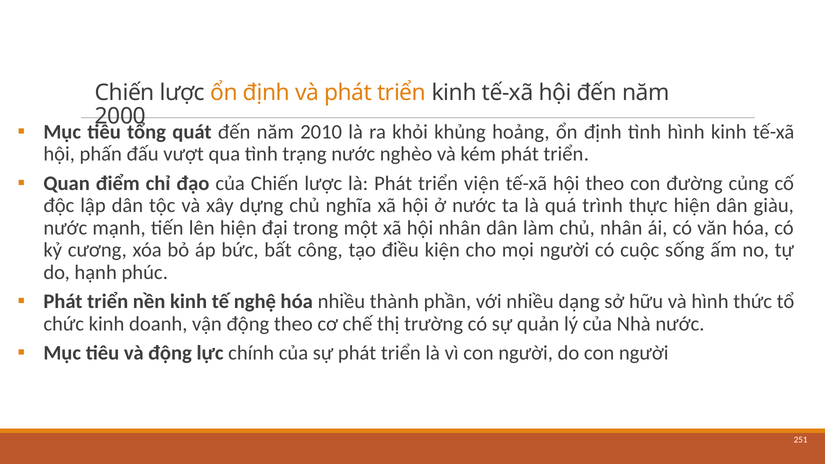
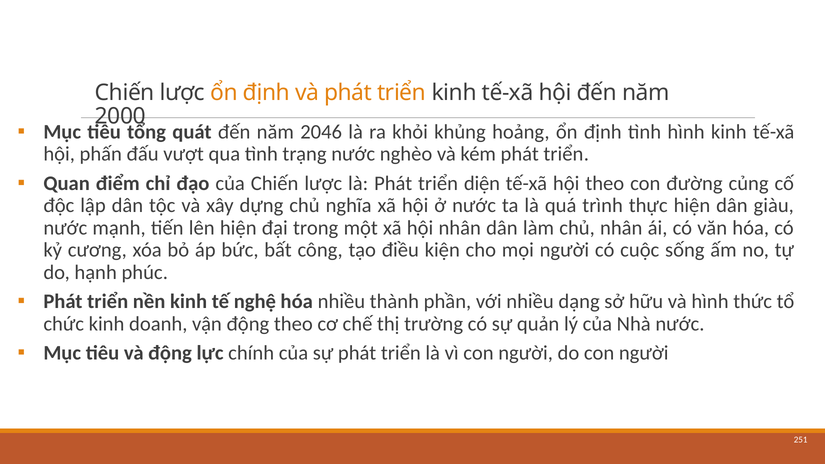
2010: 2010 -> 2046 (321, 132)
viện: viện -> diện (482, 183)
